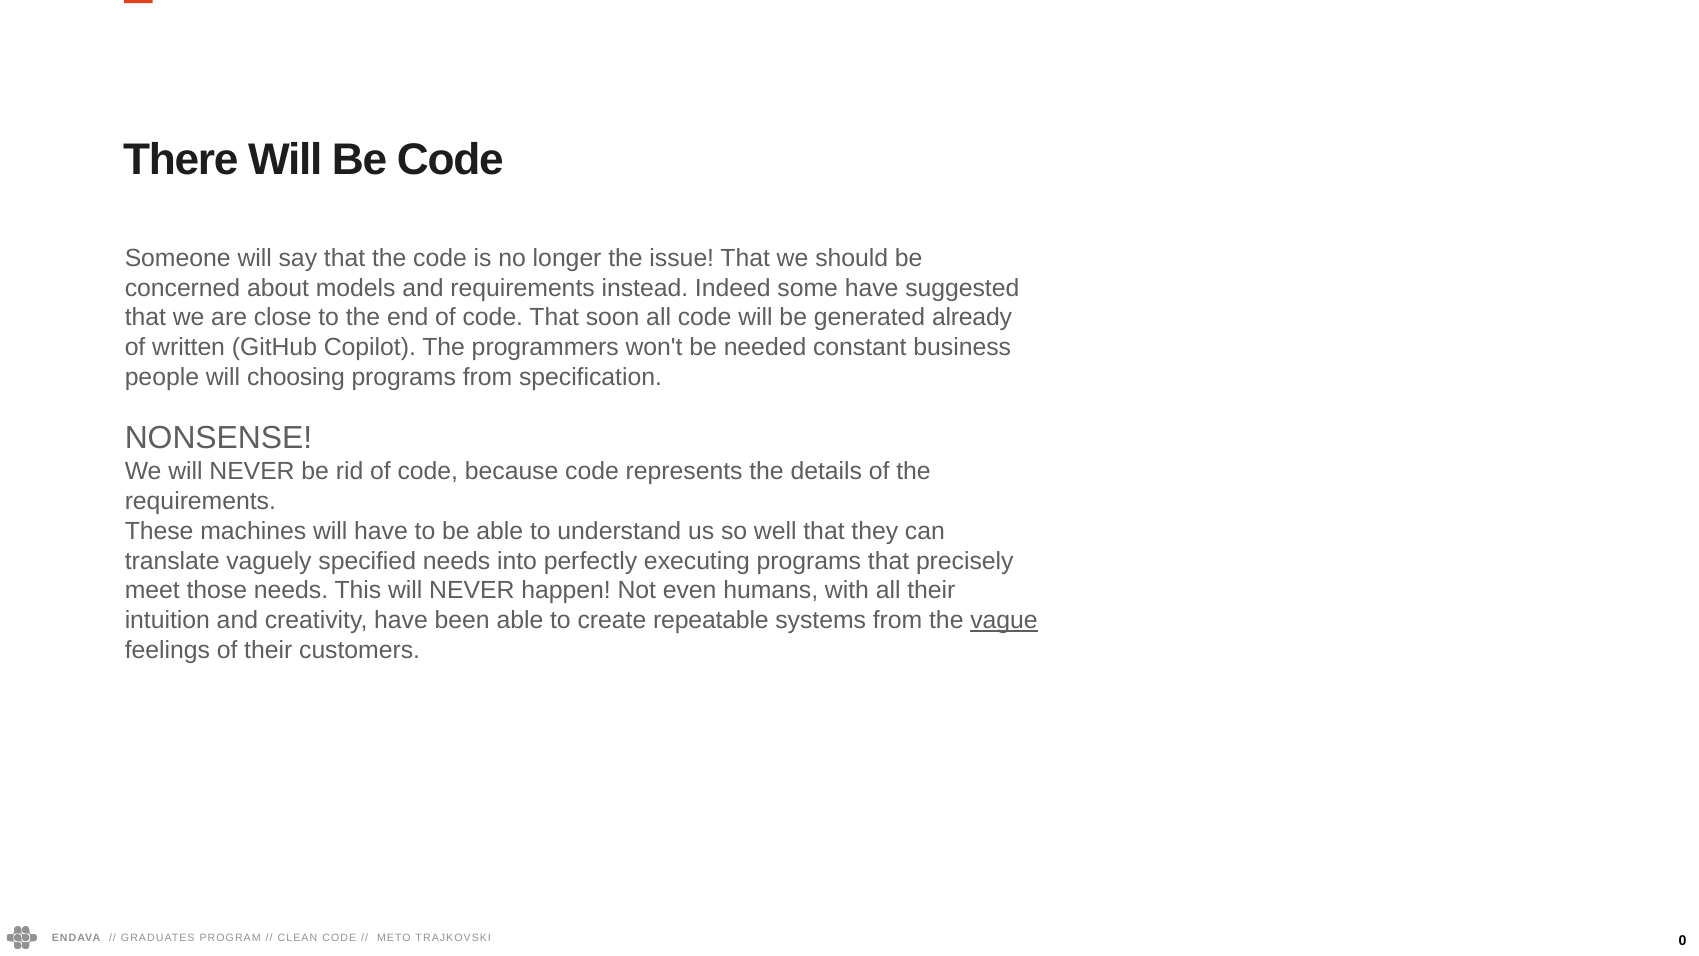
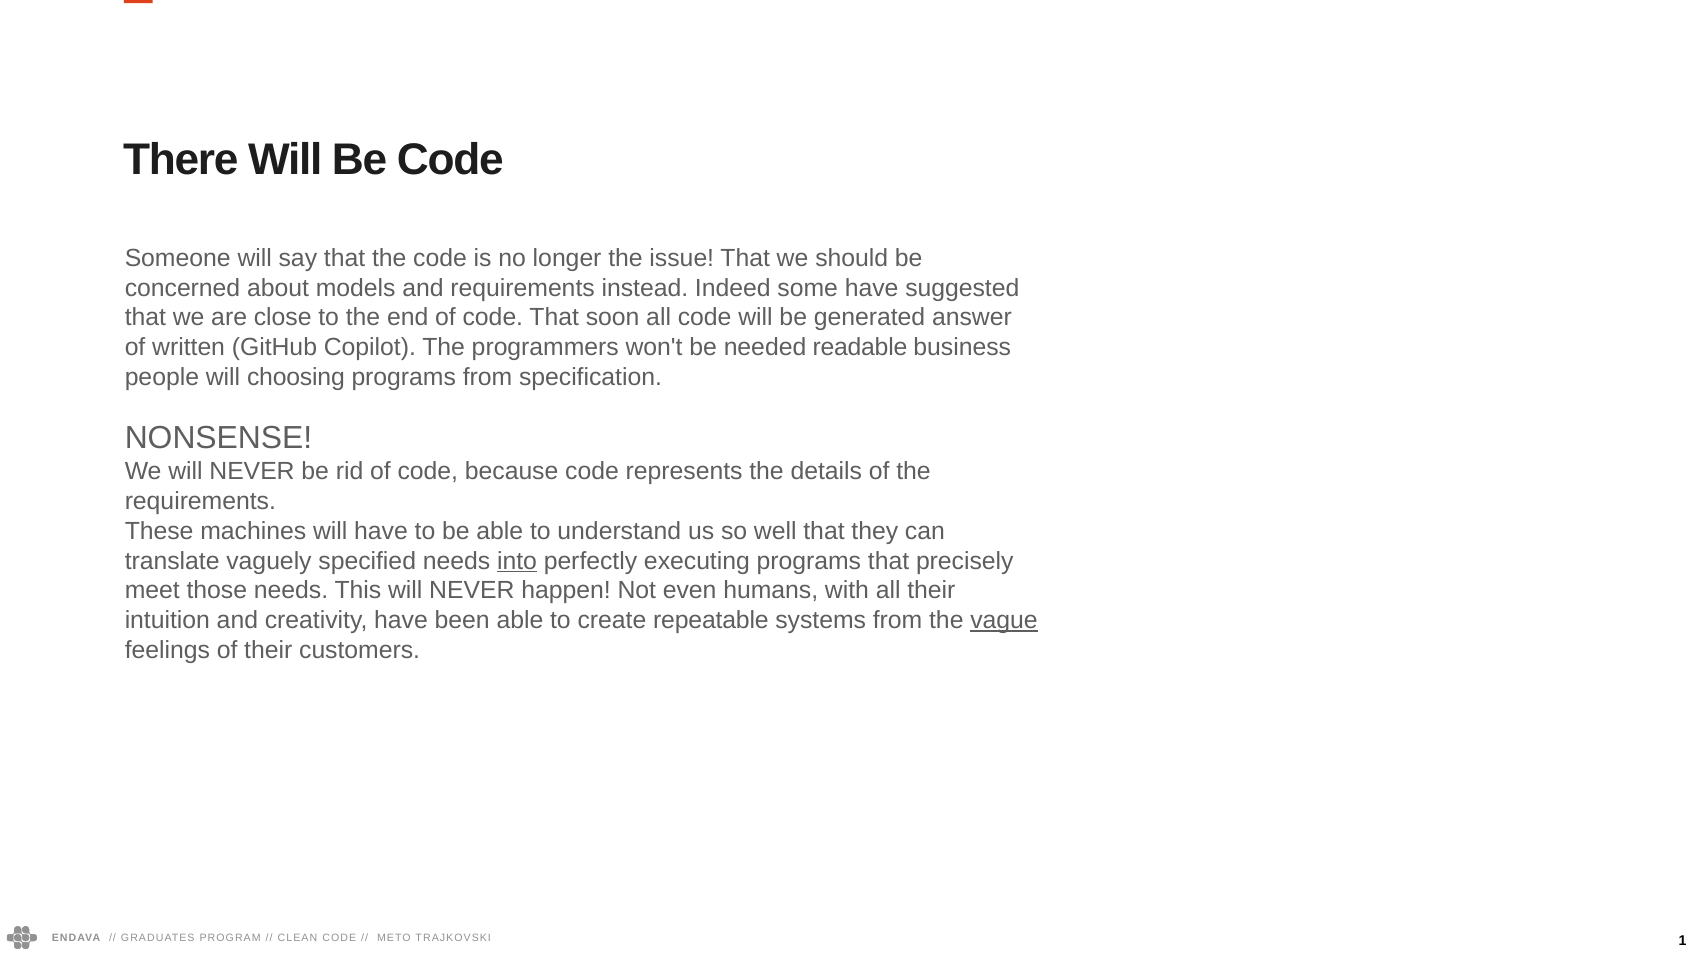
already: already -> answer (972, 318)
constant: constant -> readable (860, 347)
into underline: none -> present (517, 561)
0: 0 -> 1 (1683, 940)
